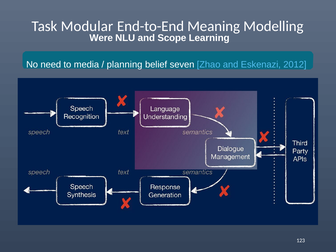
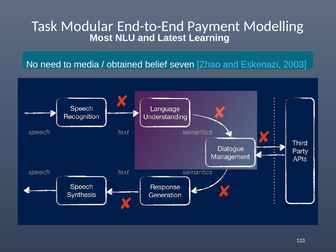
Meaning: Meaning -> Payment (214, 26)
Were: Were -> Most (101, 38)
Scope: Scope -> Latest (172, 38)
planning: planning -> obtained (125, 65)
2012: 2012 -> 2003 (295, 65)
